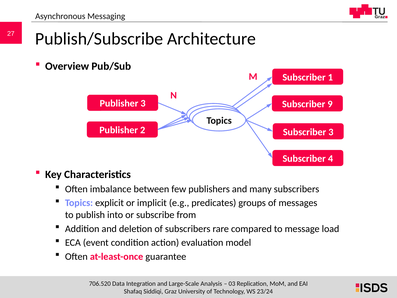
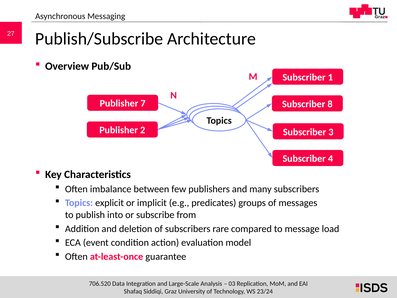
Publisher 3: 3 -> 7 (143, 103)
9: 9 -> 8 (330, 104)
